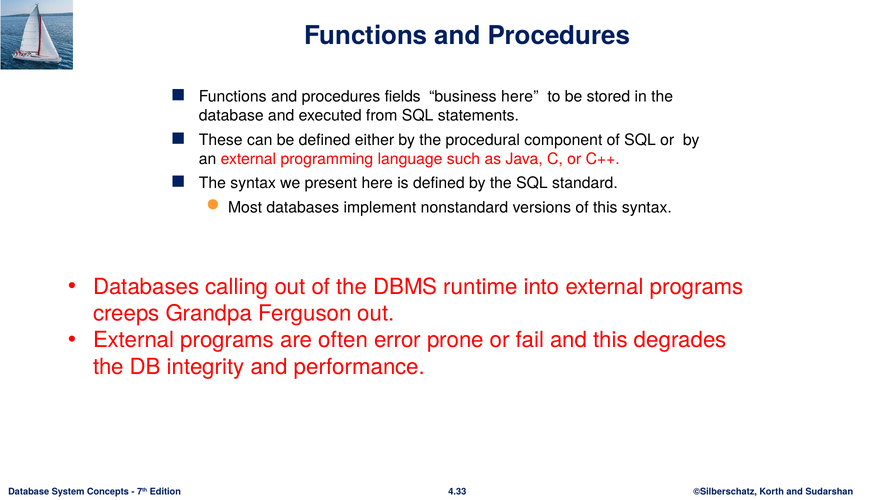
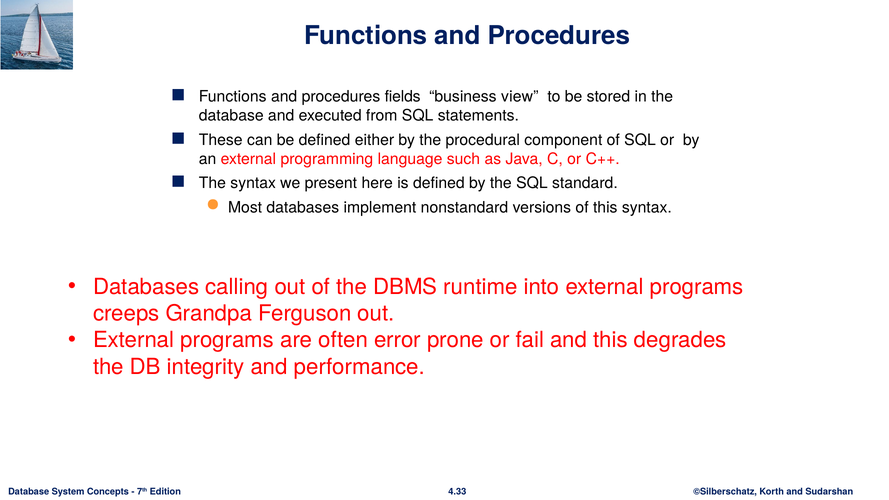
business here: here -> view (520, 97)
